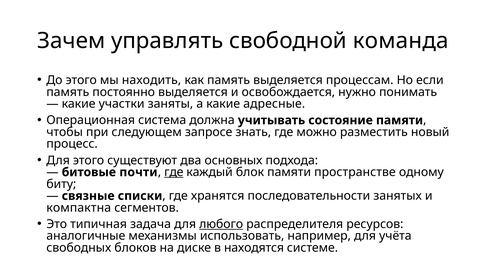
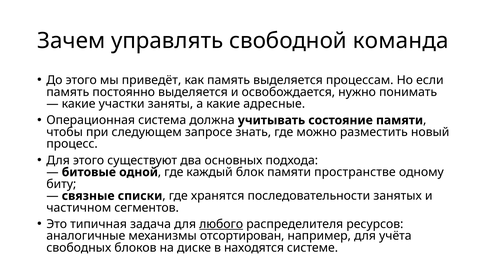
находить: находить -> приведёт (152, 80)
почти: почти -> одной (139, 173)
где underline: present -> none (174, 173)
компактна: компактна -> частичном (79, 208)
использовать: использовать -> отсортирован (242, 236)
